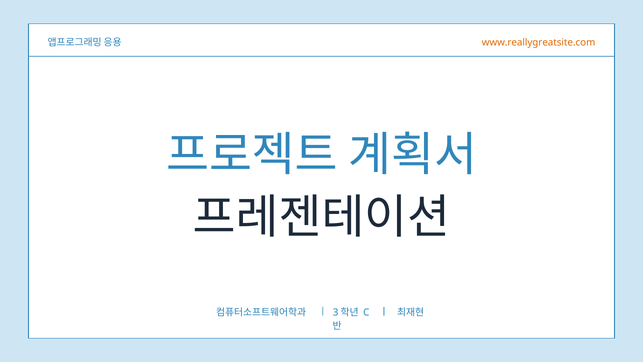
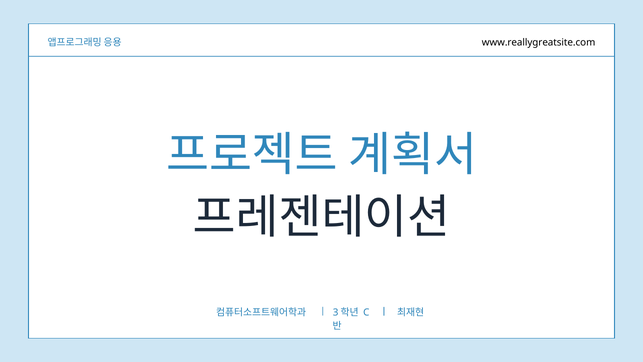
www.reallygreatsite.com colour: orange -> black (539, 43)
